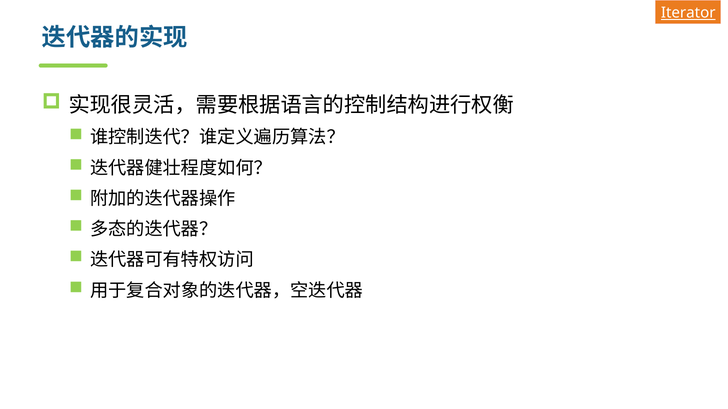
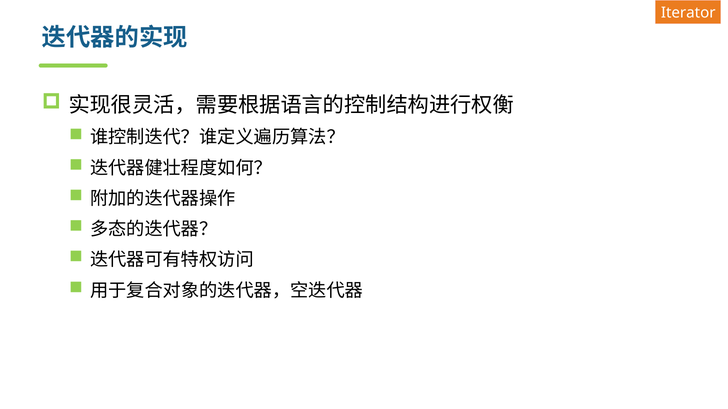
Iterator underline: present -> none (688, 13)
